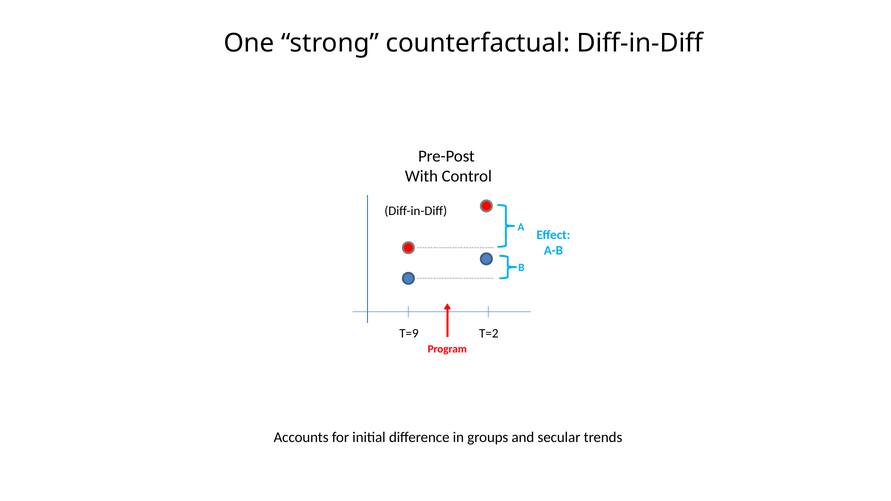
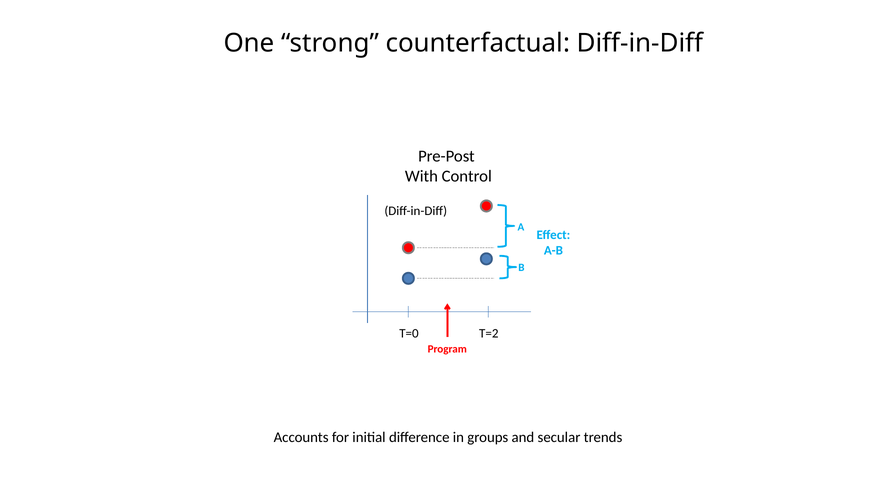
T=9: T=9 -> T=0 (409, 334)
